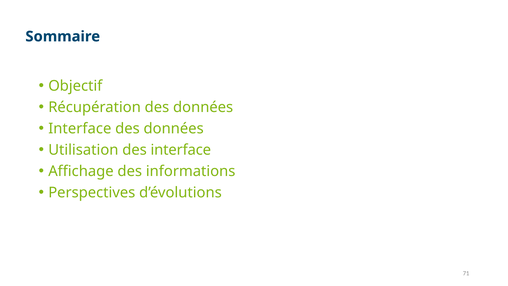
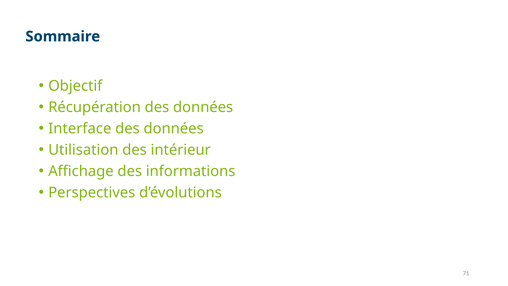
des interface: interface -> intérieur (181, 150)
